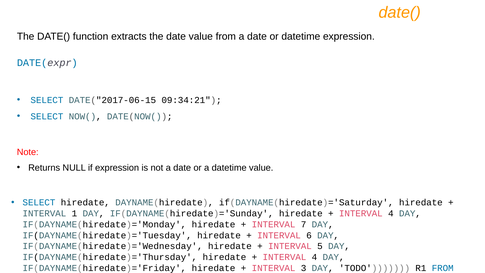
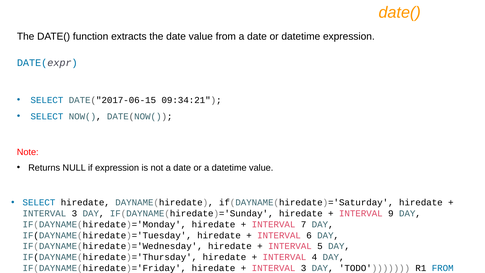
1: 1 -> 3 (74, 213)
4: 4 -> 9 (391, 213)
